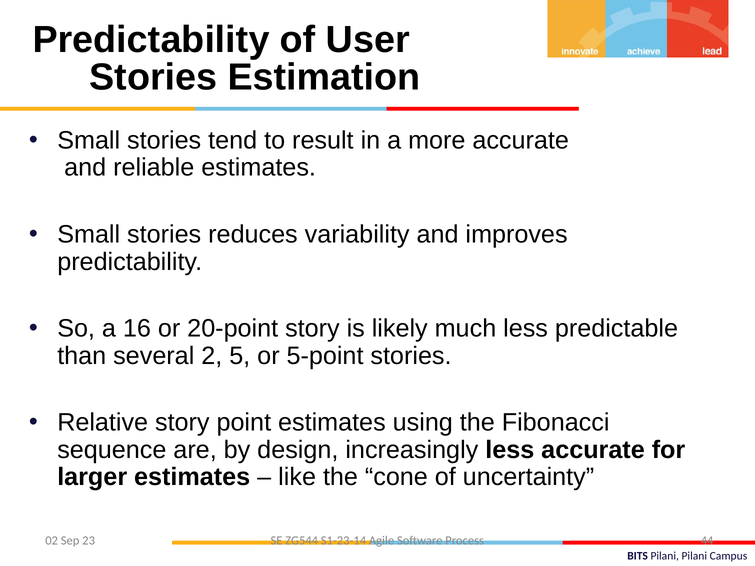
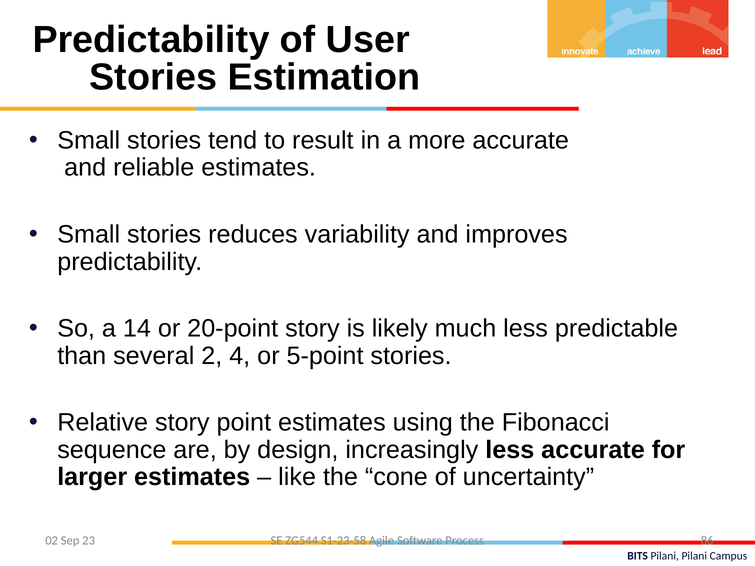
16: 16 -> 14 (137, 329)
5: 5 -> 4 (240, 356)
S1-23-14: S1-23-14 -> S1-23-58 (343, 541)
44: 44 -> 86 (707, 541)
